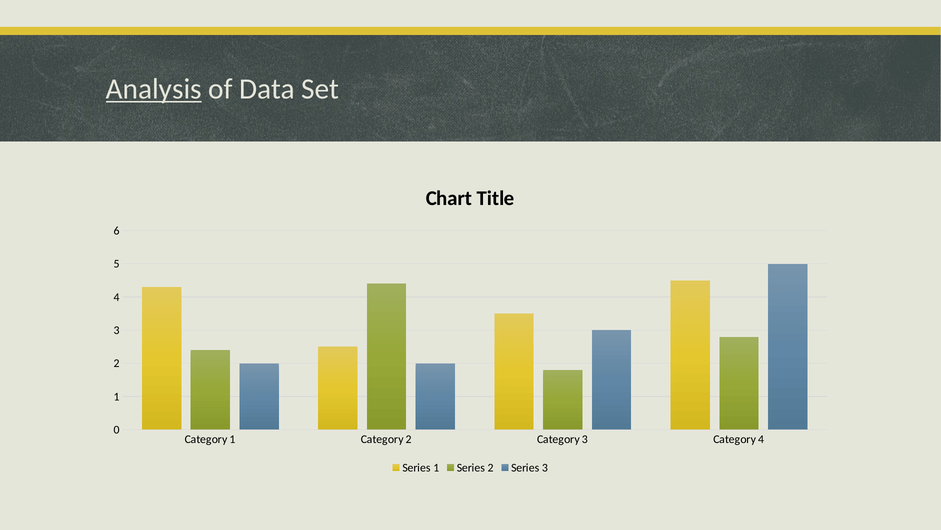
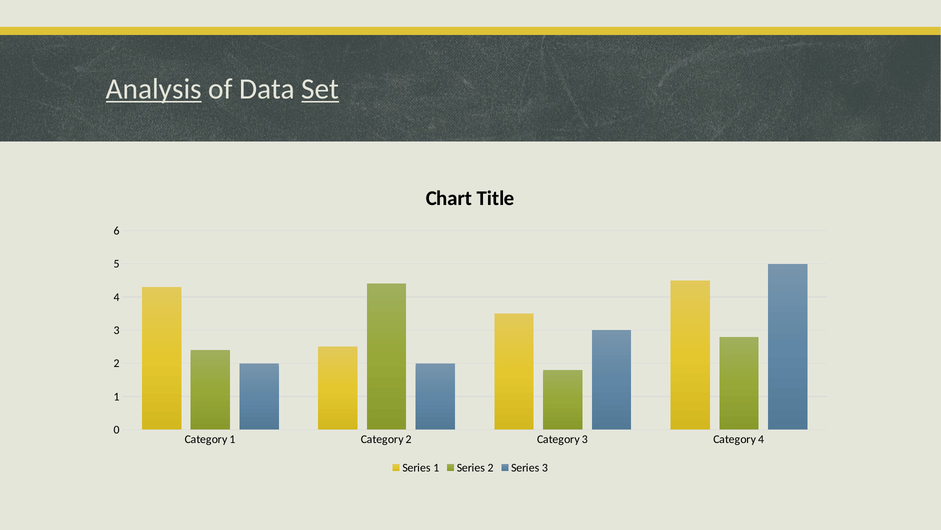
Set underline: none -> present (320, 89)
